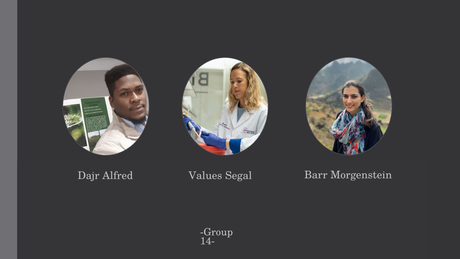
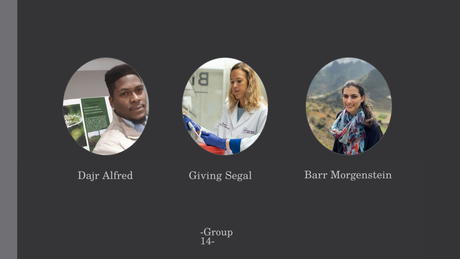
Values: Values -> Giving (205, 176)
